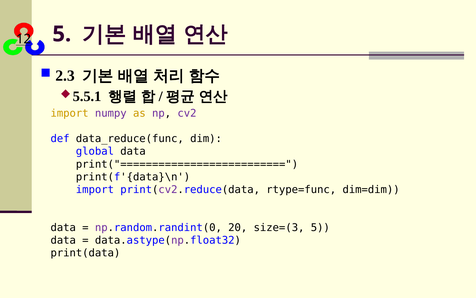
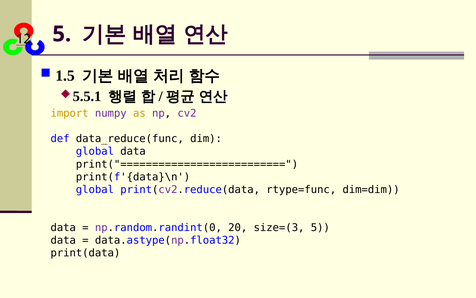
2.3: 2.3 -> 1.5 (65, 76)
import: import -> global (95, 189)
